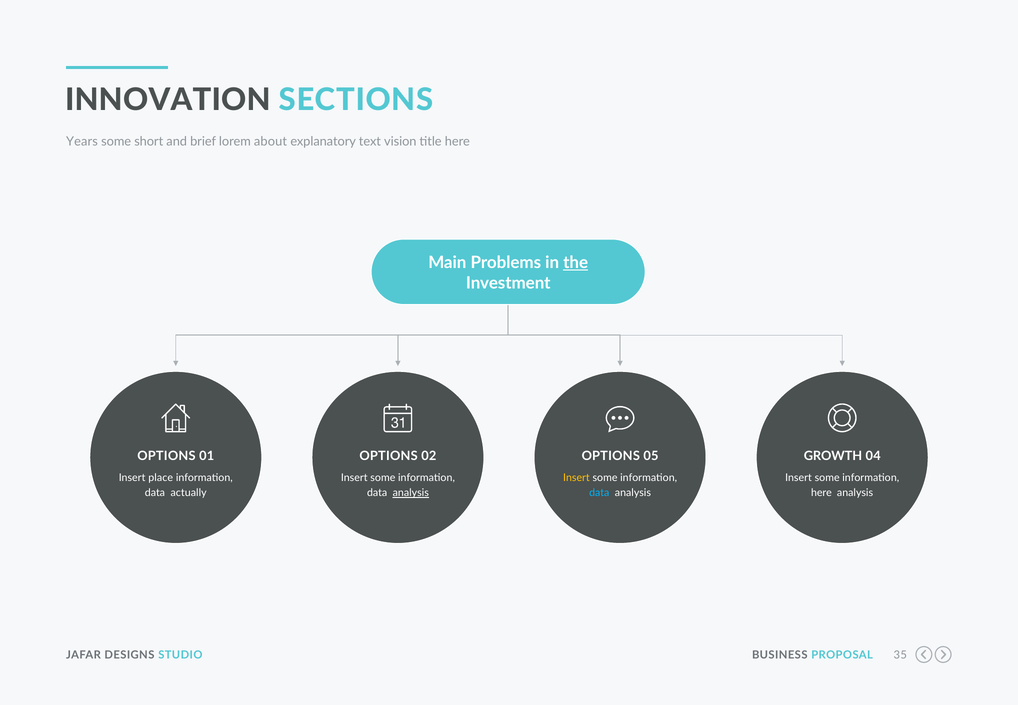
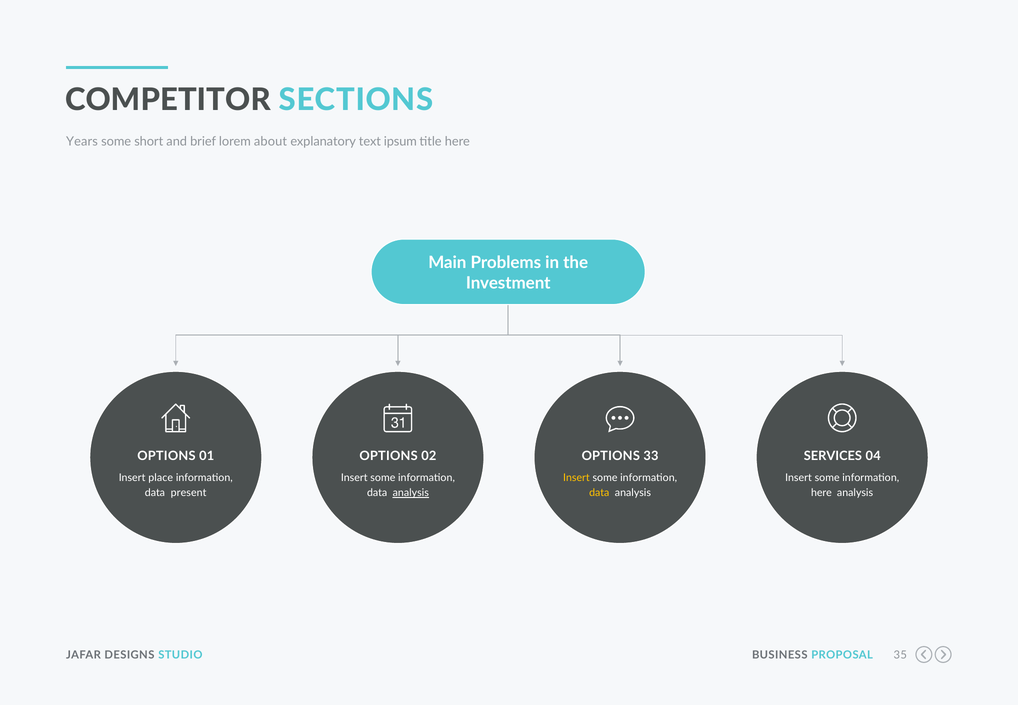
INNOVATION: INNOVATION -> COMPETITOR (168, 100)
vision: vision -> ipsum (400, 142)
the underline: present -> none (576, 263)
05: 05 -> 33 (651, 456)
GROWTH: GROWTH -> SERVICES (833, 456)
actually: actually -> present (189, 493)
data colour: light blue -> yellow (599, 493)
